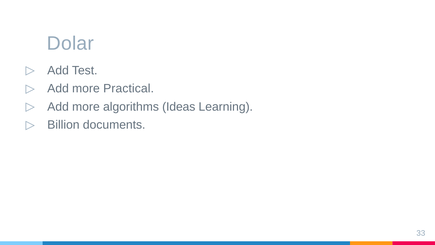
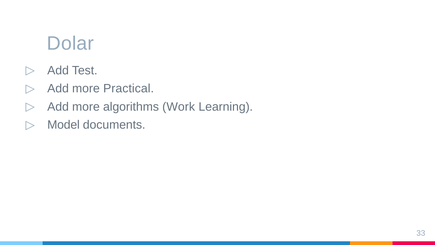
Ideas: Ideas -> Work (179, 107)
Billion: Billion -> Model (63, 125)
